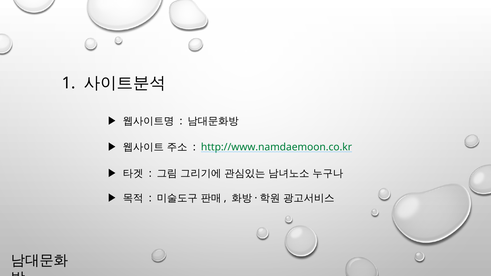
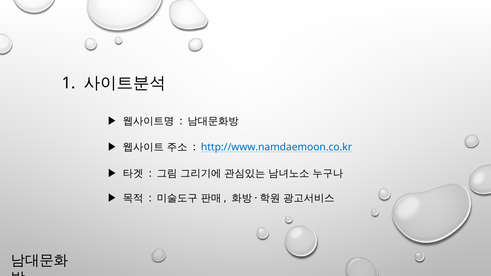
http://www.namdaemoon.co.kr colour: green -> blue (277, 147)
